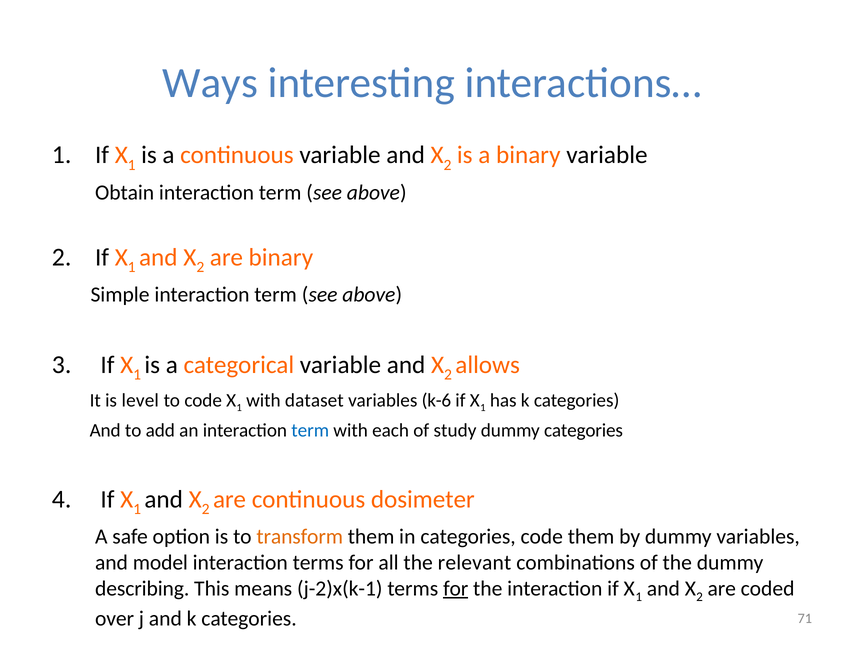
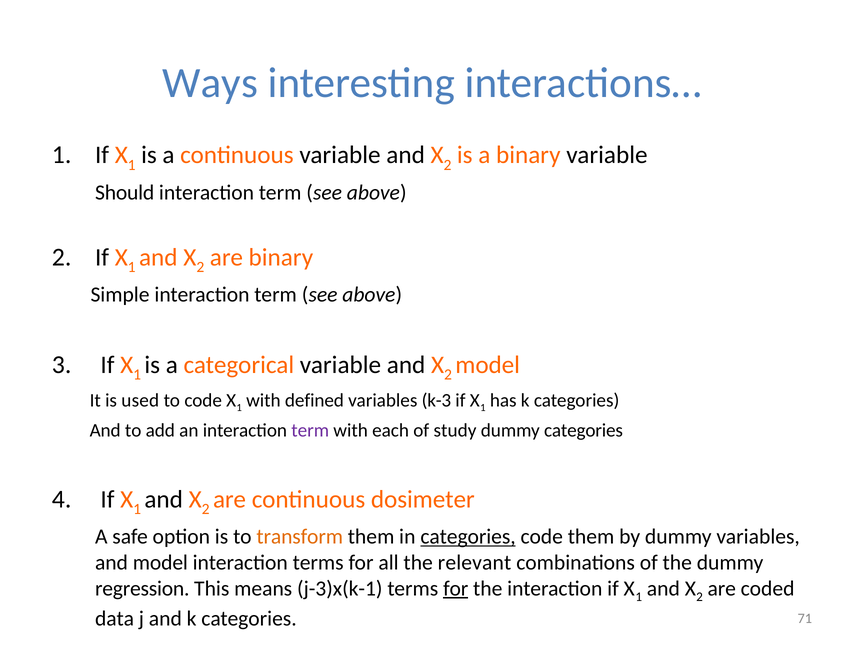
Obtain: Obtain -> Should (125, 193)
allows: allows -> model (488, 365)
level: level -> used (140, 400)
dataset: dataset -> defined (314, 400)
k-6: k-6 -> k-3 (436, 400)
term colour: blue -> purple (310, 430)
categories underline: none -> present (468, 537)
describing: describing -> regression (142, 589)
j-2)x(k-1: j-2)x(k-1 -> j-3)x(k-1 (340, 589)
over: over -> data (115, 618)
